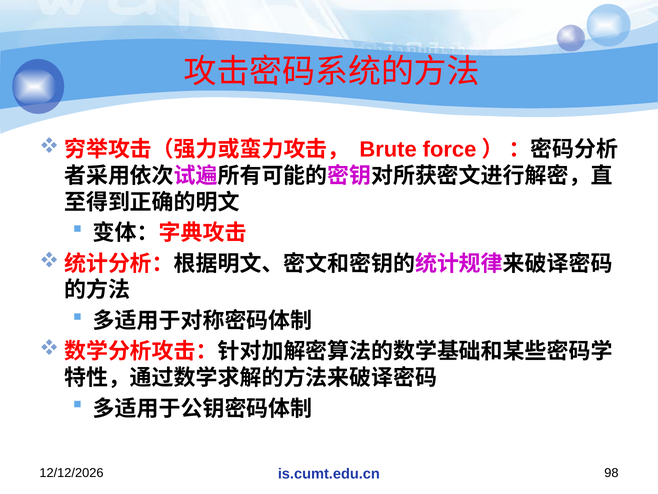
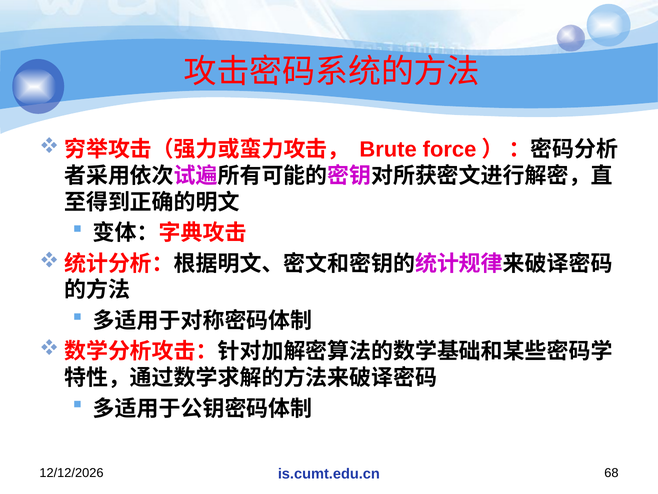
98: 98 -> 68 (611, 472)
